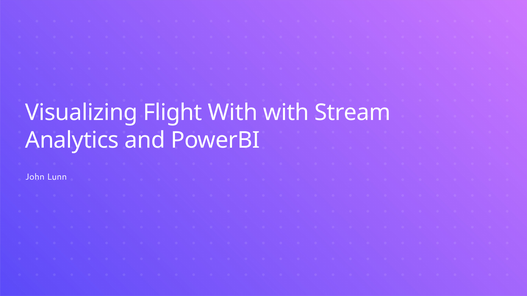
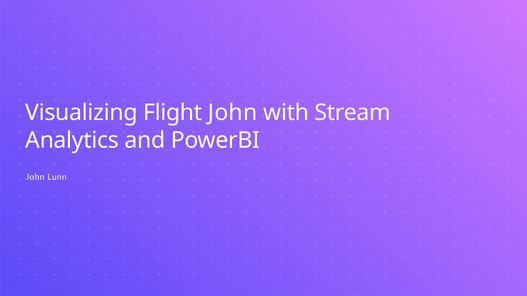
Flight With: With -> John (233, 113)
